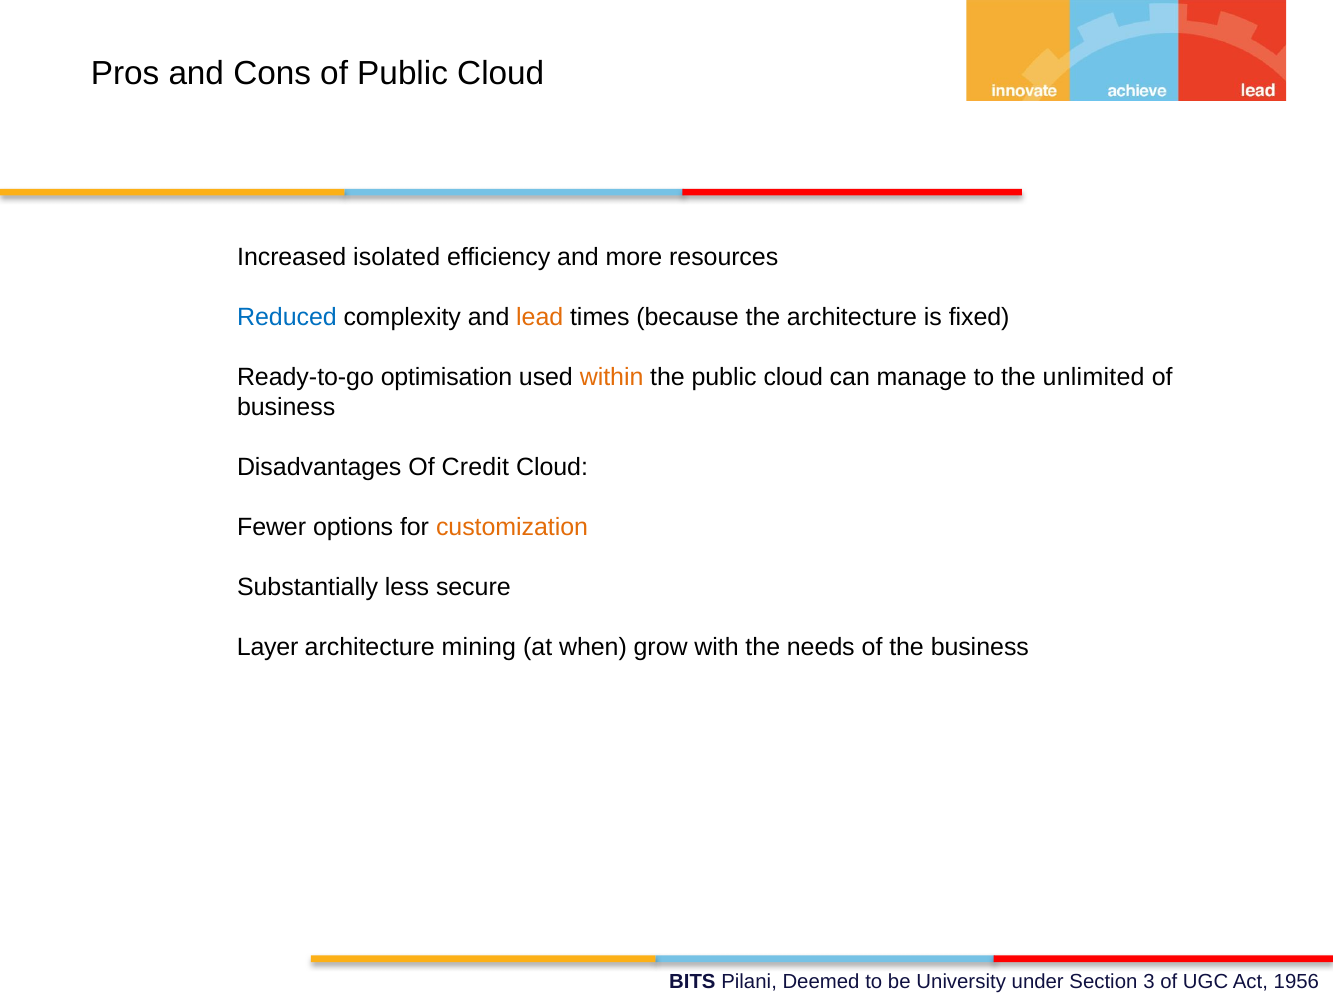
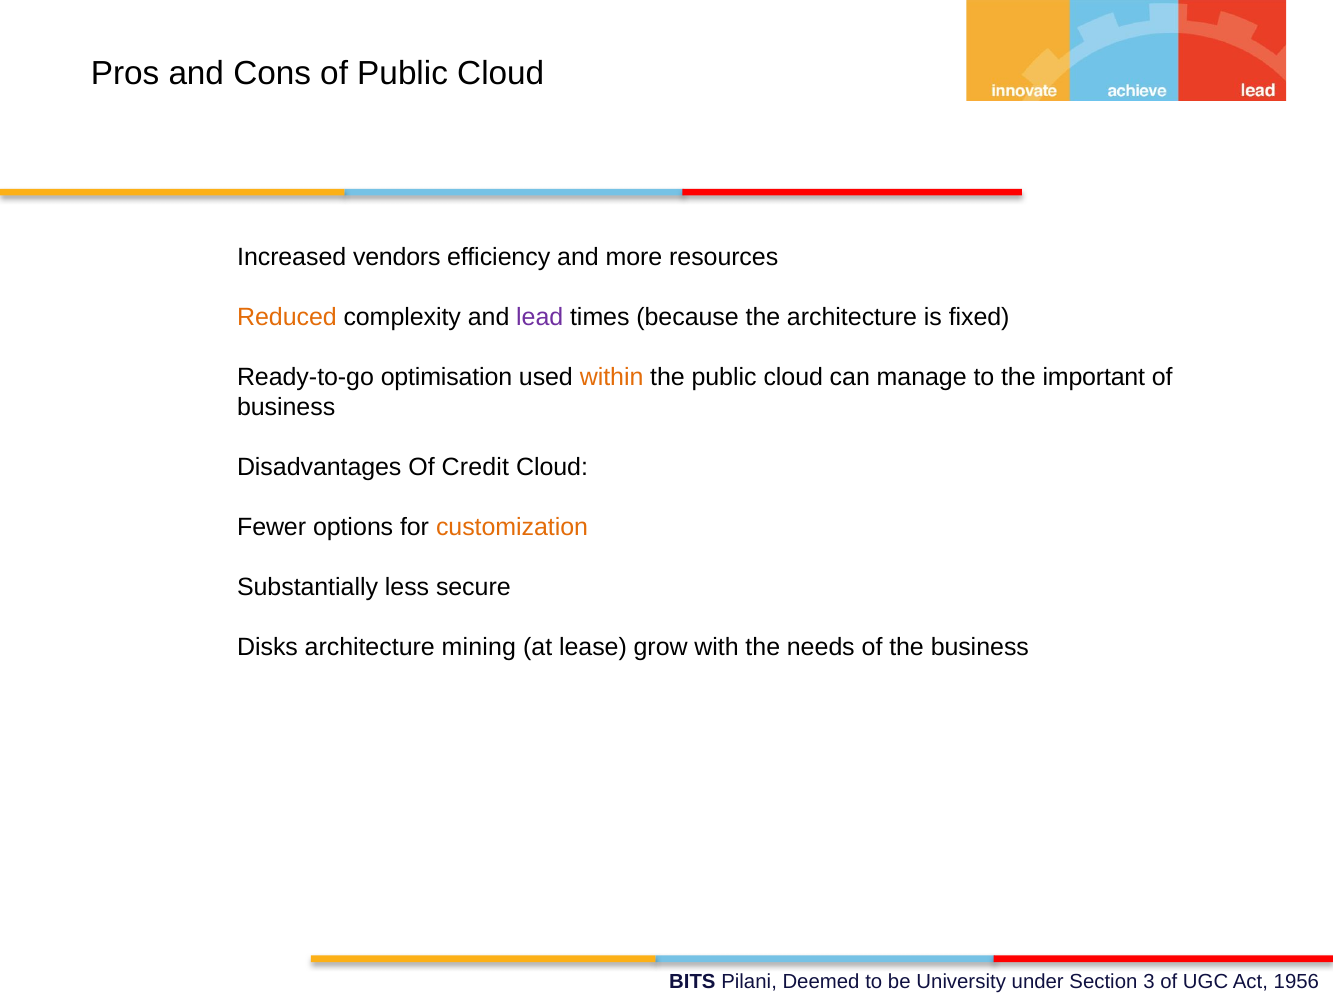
isolated: isolated -> vendors (397, 258)
Reduced colour: blue -> orange (287, 317)
lead colour: orange -> purple (540, 317)
unlimited: unlimited -> important (1094, 377)
Layer: Layer -> Disks (268, 647)
when: when -> lease (593, 647)
